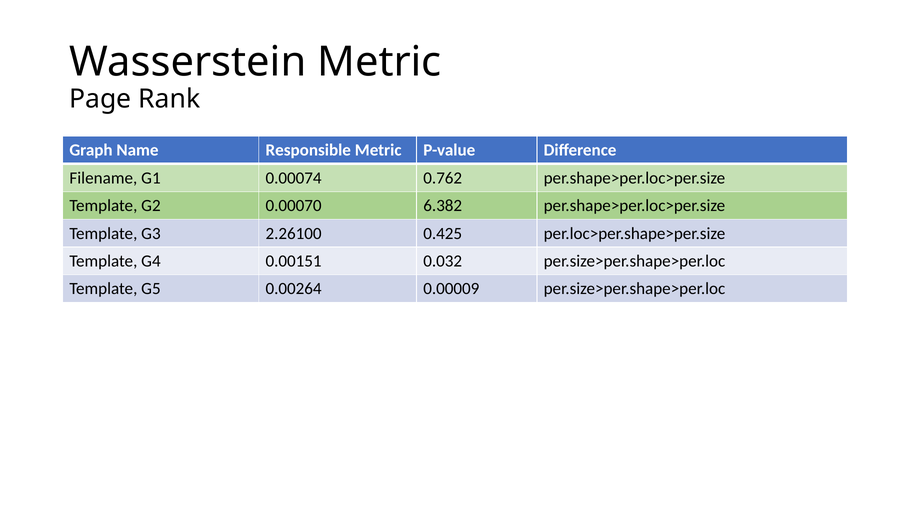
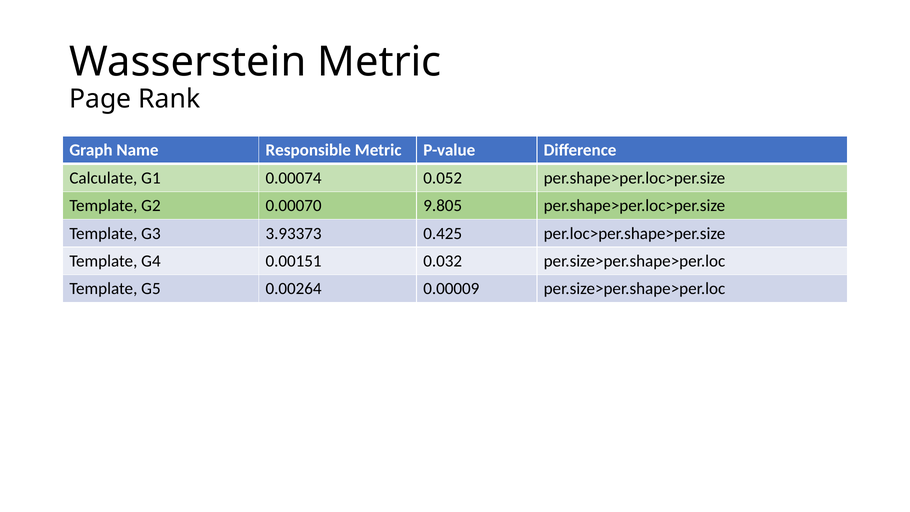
Filename: Filename -> Calculate (103, 178)
0.762: 0.762 -> 0.052 (443, 178)
6.382: 6.382 -> 9.805 (443, 206)
2.26100: 2.26100 -> 3.93373 (294, 233)
